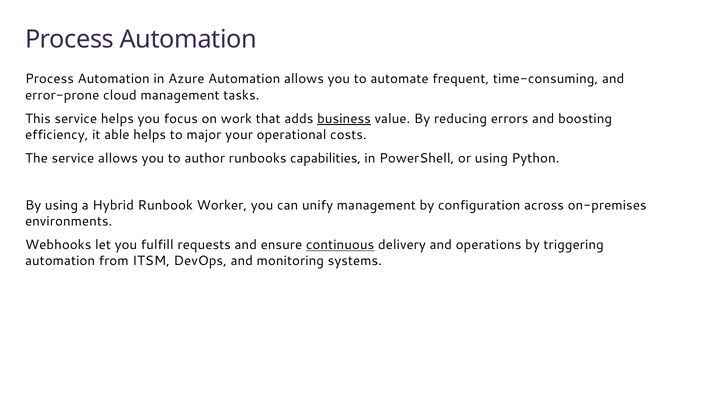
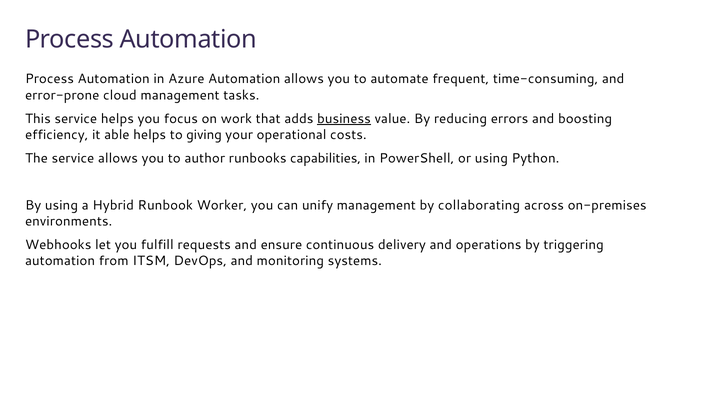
major: major -> giving (204, 135)
configuration: configuration -> collaborating (479, 205)
continuous underline: present -> none (340, 245)
